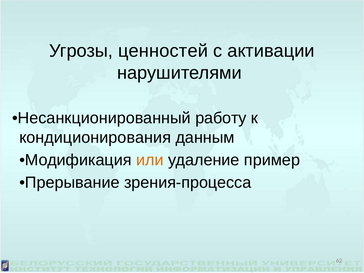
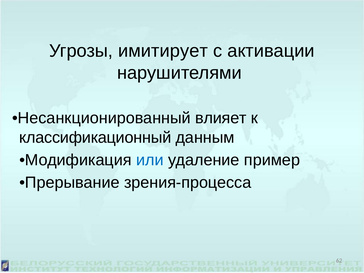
ценностей: ценностей -> имитирует (163, 51)
работу: работу -> влияет (221, 118)
кондиционирования: кондиционирования -> классификационный (95, 138)
или colour: orange -> blue (150, 160)
